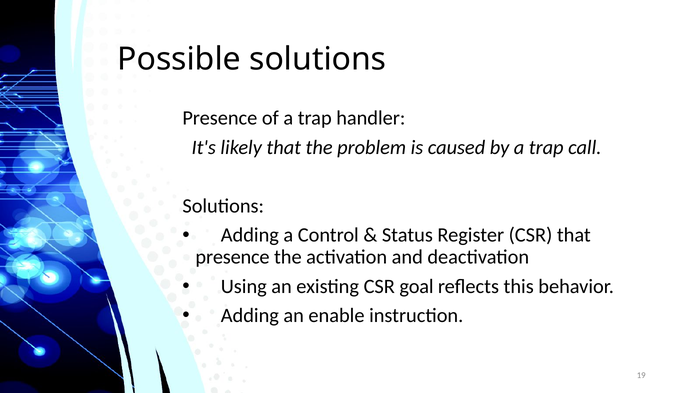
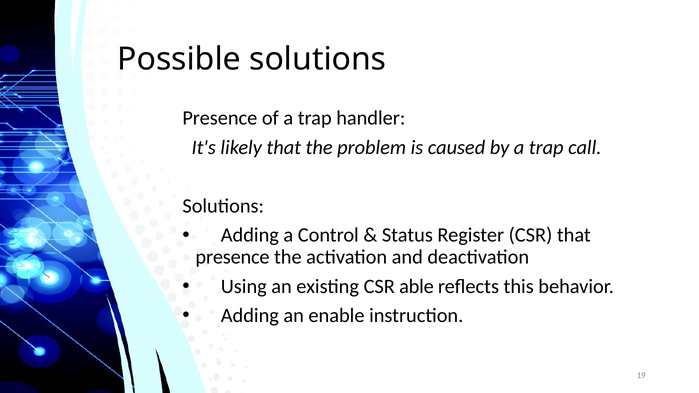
goal: goal -> able (416, 286)
